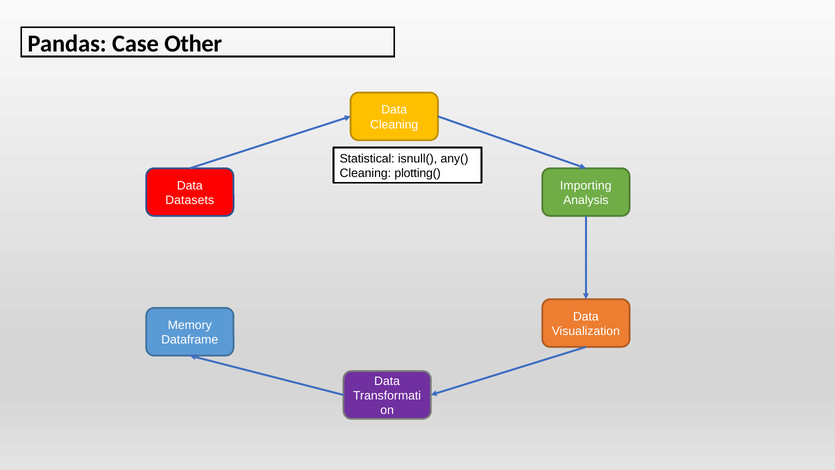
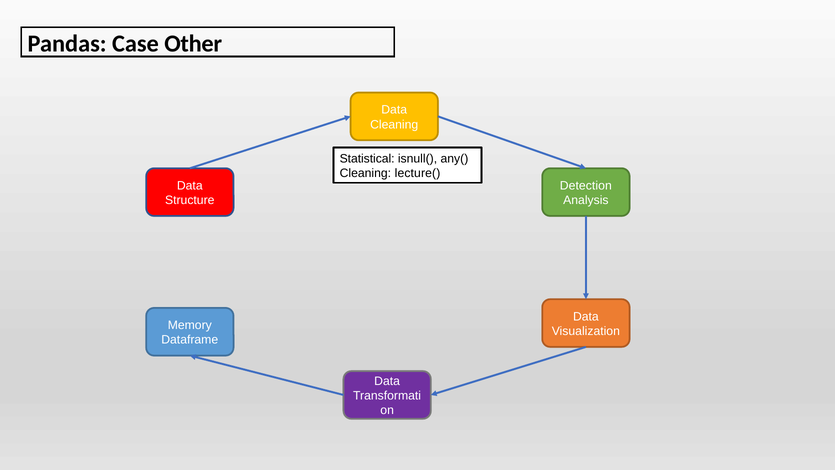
plotting(: plotting( -> lecture( (417, 173)
Importing: Importing -> Detection (586, 186)
Datasets: Datasets -> Structure (190, 200)
